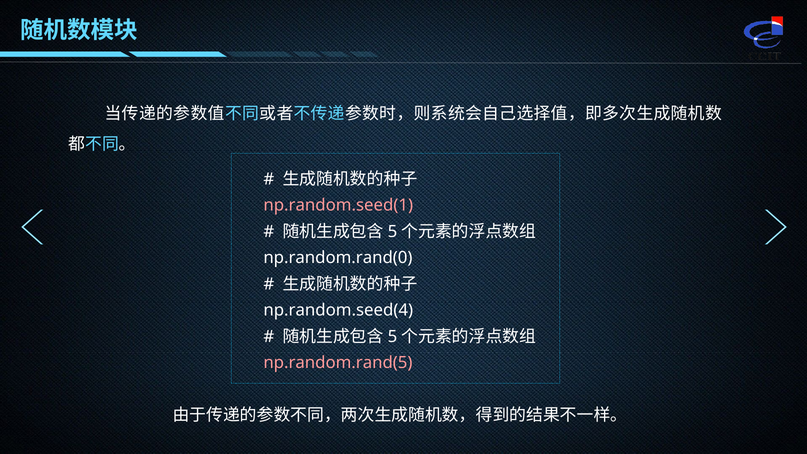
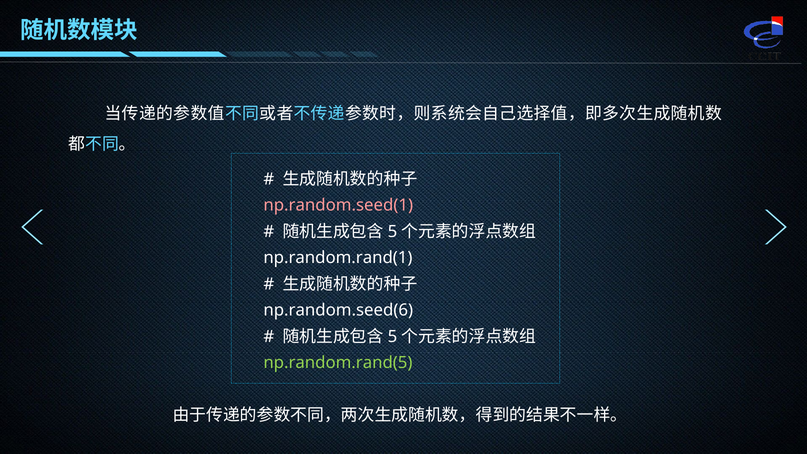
np.random.rand(0: np.random.rand(0 -> np.random.rand(1 (338, 258)
np.random.seed(4: np.random.seed(4 -> np.random.seed(6 (338, 310)
np.random.rand(5 colour: pink -> light green (338, 363)
